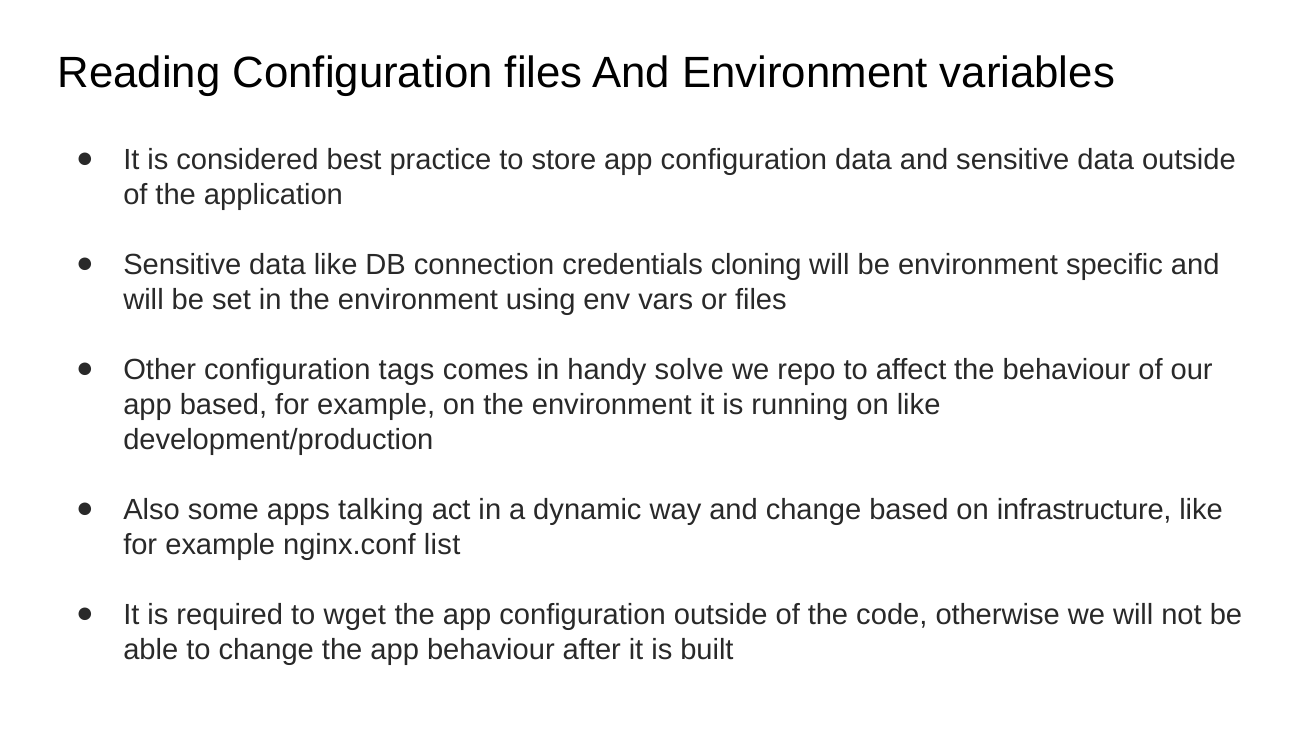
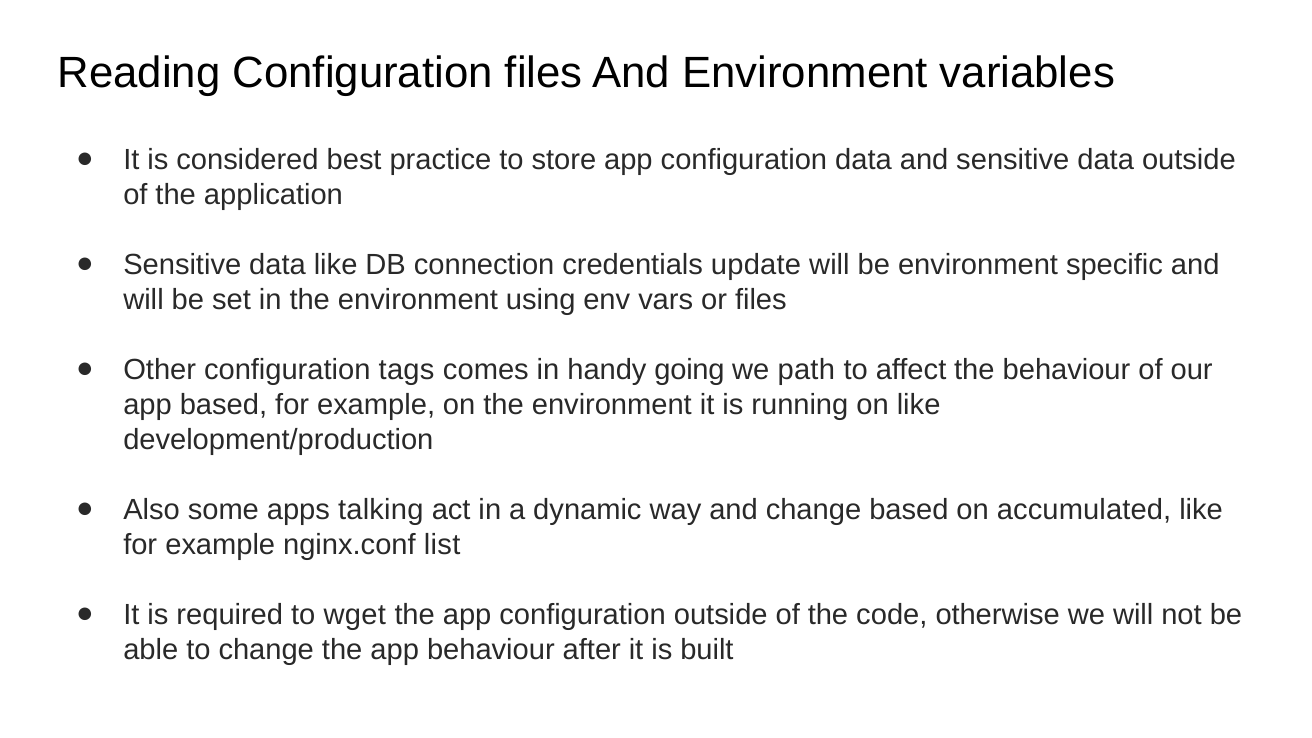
cloning: cloning -> update (756, 265)
solve: solve -> going (689, 370)
repo: repo -> path (806, 370)
infrastructure: infrastructure -> accumulated (1084, 510)
